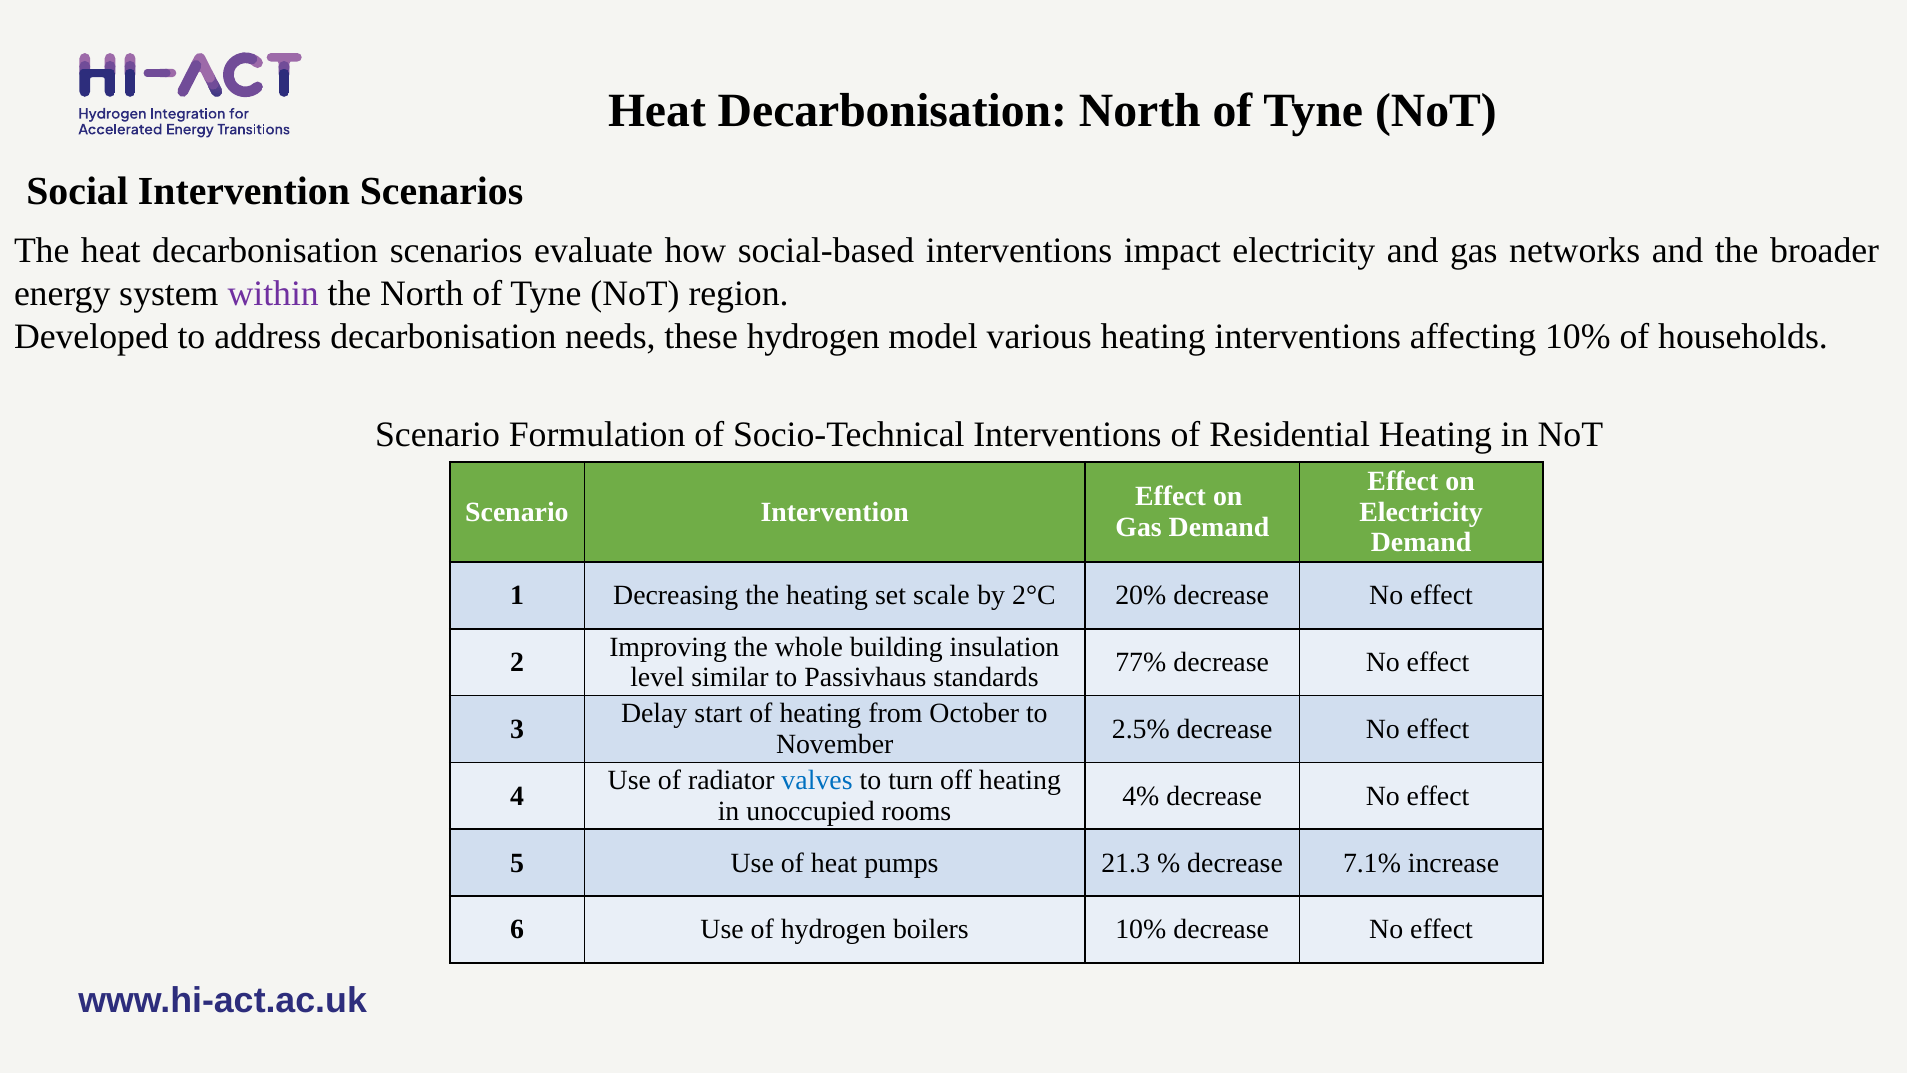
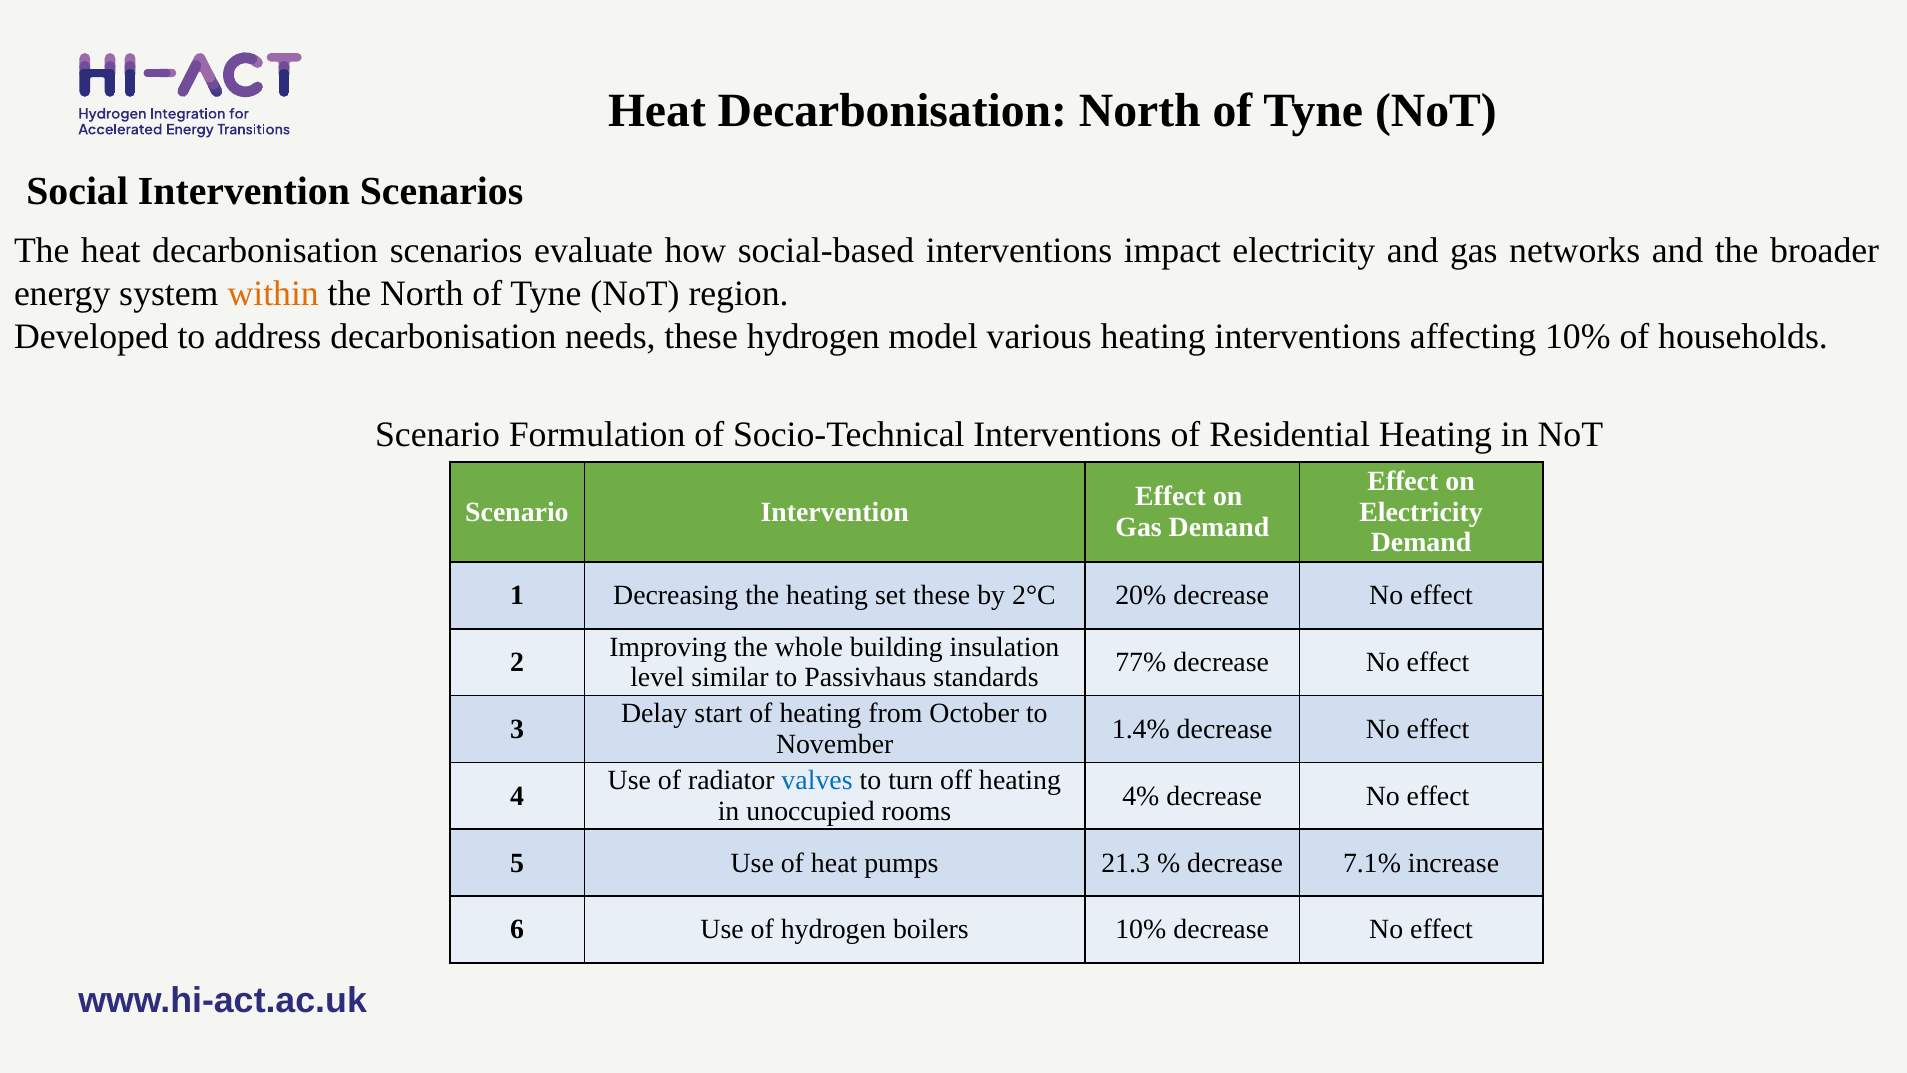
within colour: purple -> orange (273, 294)
set scale: scale -> these (942, 595)
2.5%: 2.5% -> 1.4% (1141, 729)
